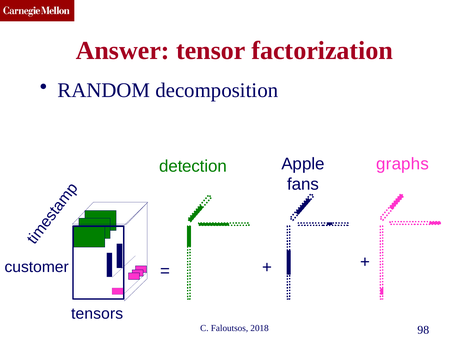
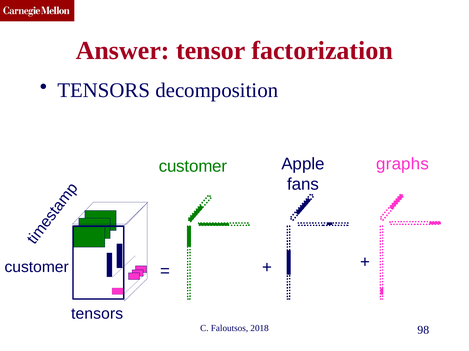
RANDOM: RANDOM -> TENSORS (104, 91)
detection: detection -> customer (193, 167)
